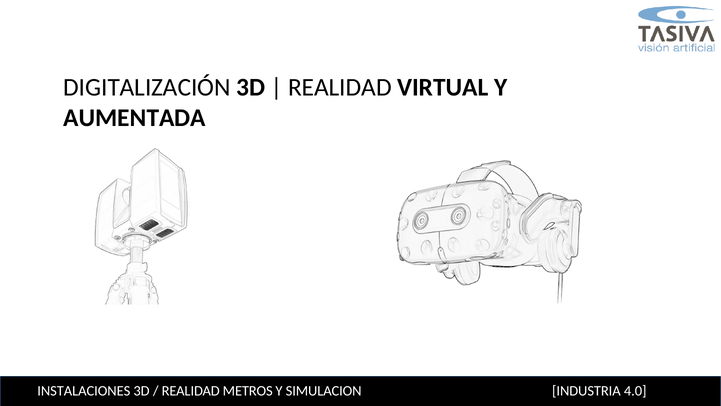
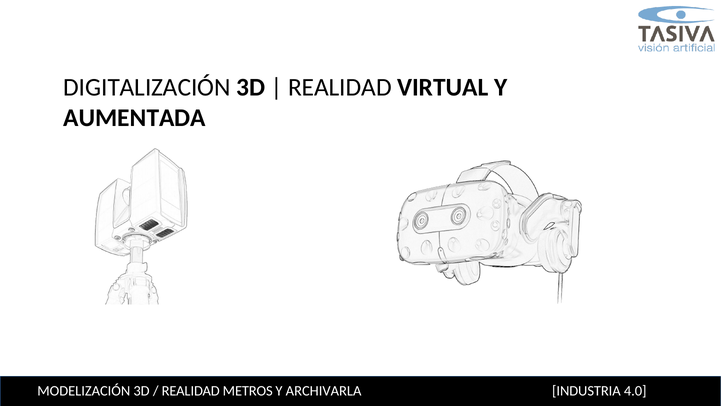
INSTALACIONES: INSTALACIONES -> MODELIZACIÓN (84, 390)
SIMULACION: SIMULACION -> ARCHIVARLA (324, 390)
